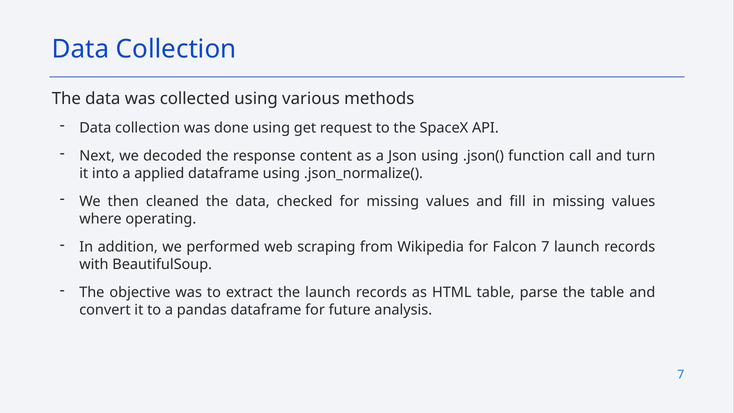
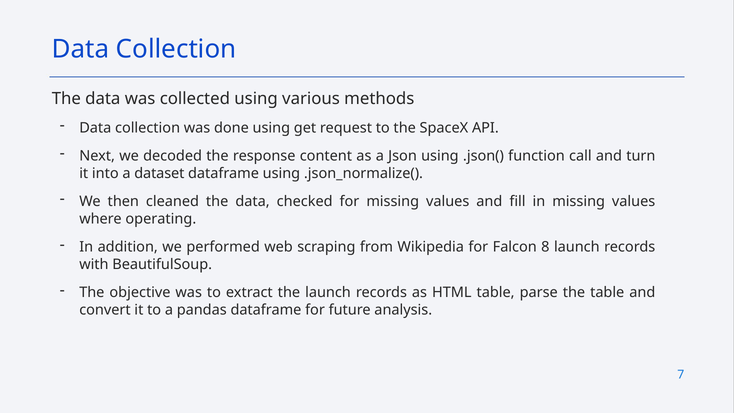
applied: applied -> dataset (159, 173)
Falcon 7: 7 -> 8 (545, 247)
